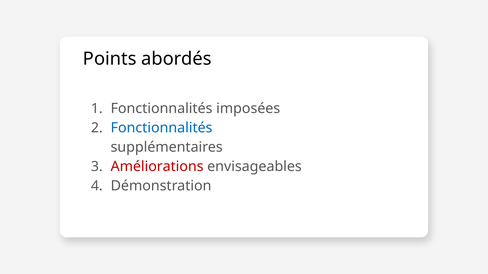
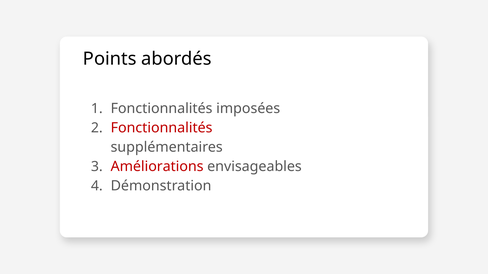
Fonctionnalités colour: blue -> red (162, 128)
